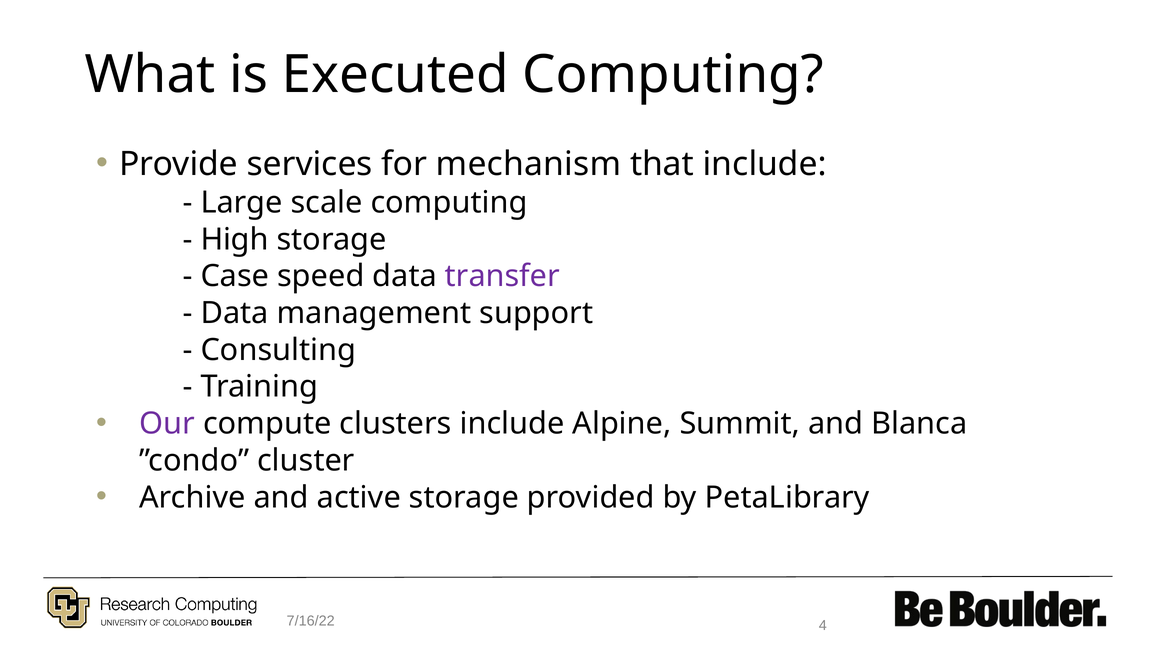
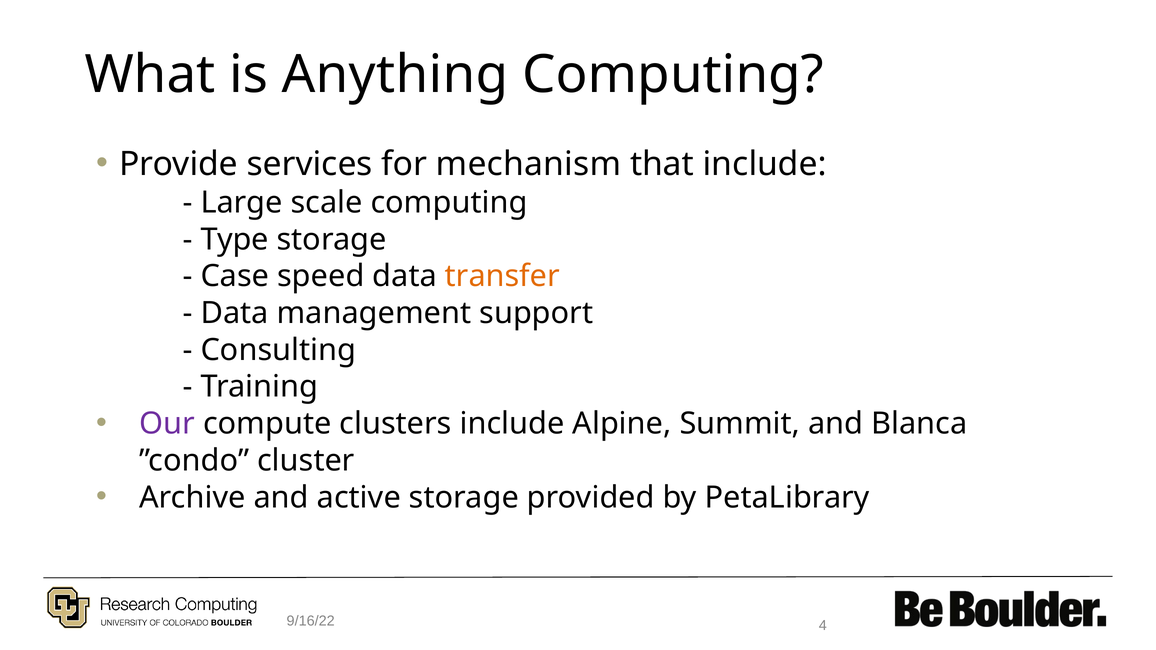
Executed: Executed -> Anything (395, 75)
High: High -> Type (235, 240)
transfer colour: purple -> orange (502, 276)
7/16/22: 7/16/22 -> 9/16/22 (311, 621)
